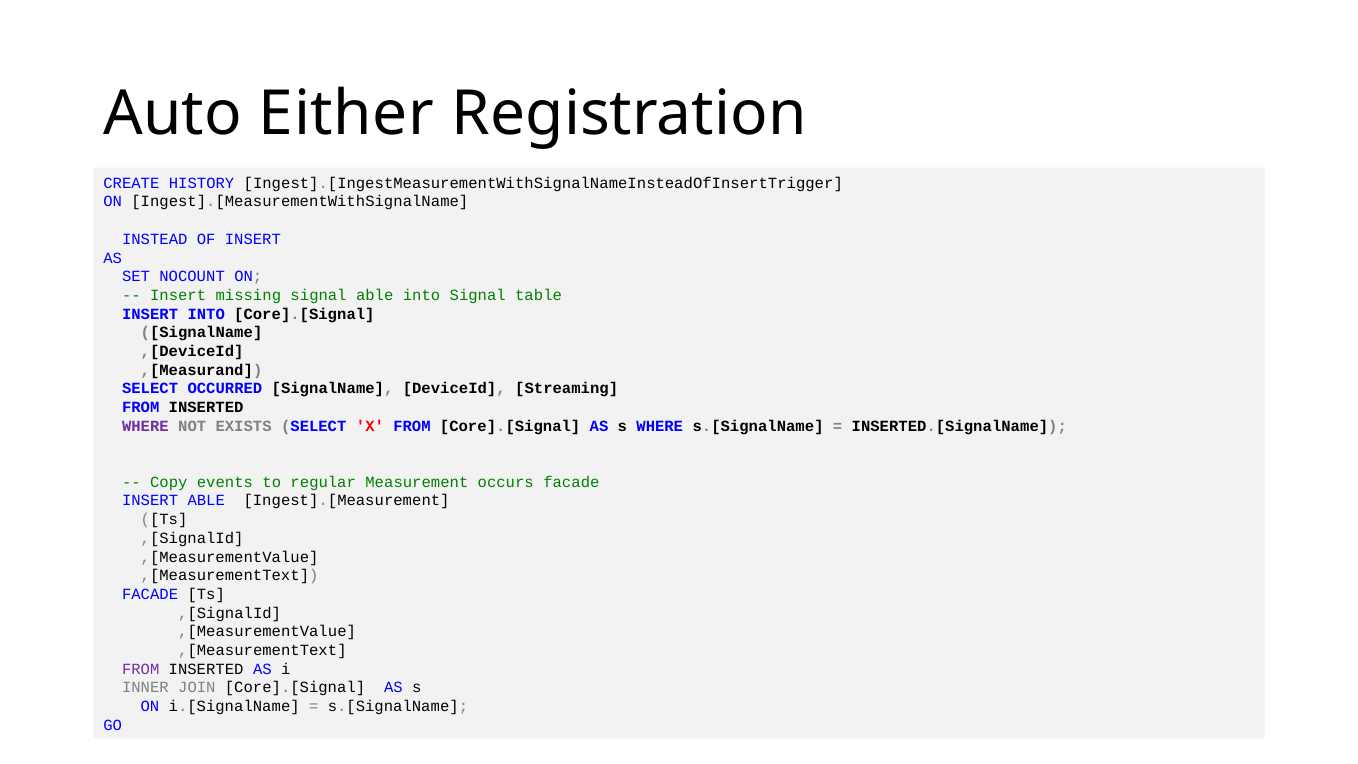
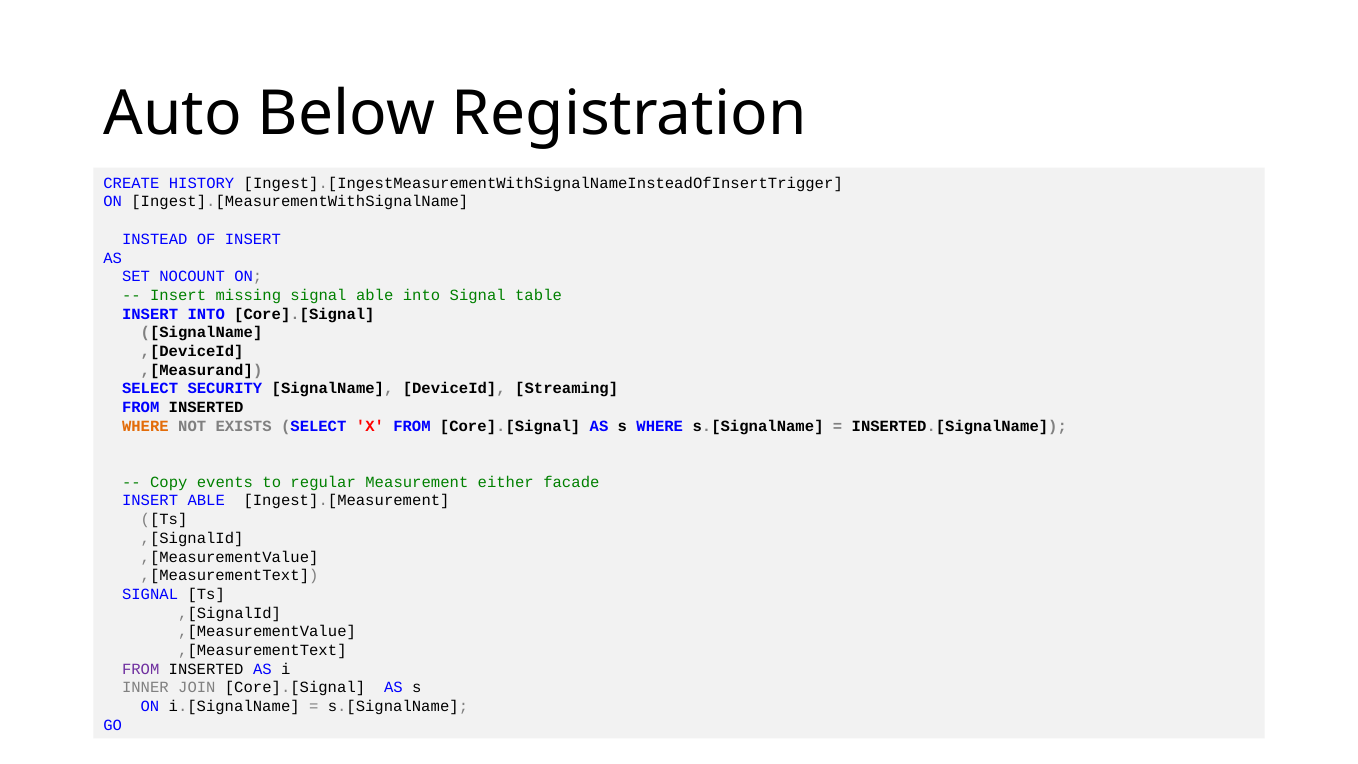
Either: Either -> Below (347, 114)
OCCURRED: OCCURRED -> SECURITY (225, 389)
WHERE colour: purple -> orange (145, 426)
occurs: occurs -> either (506, 482)
FACADE: FACADE -> SIGNAL (150, 594)
